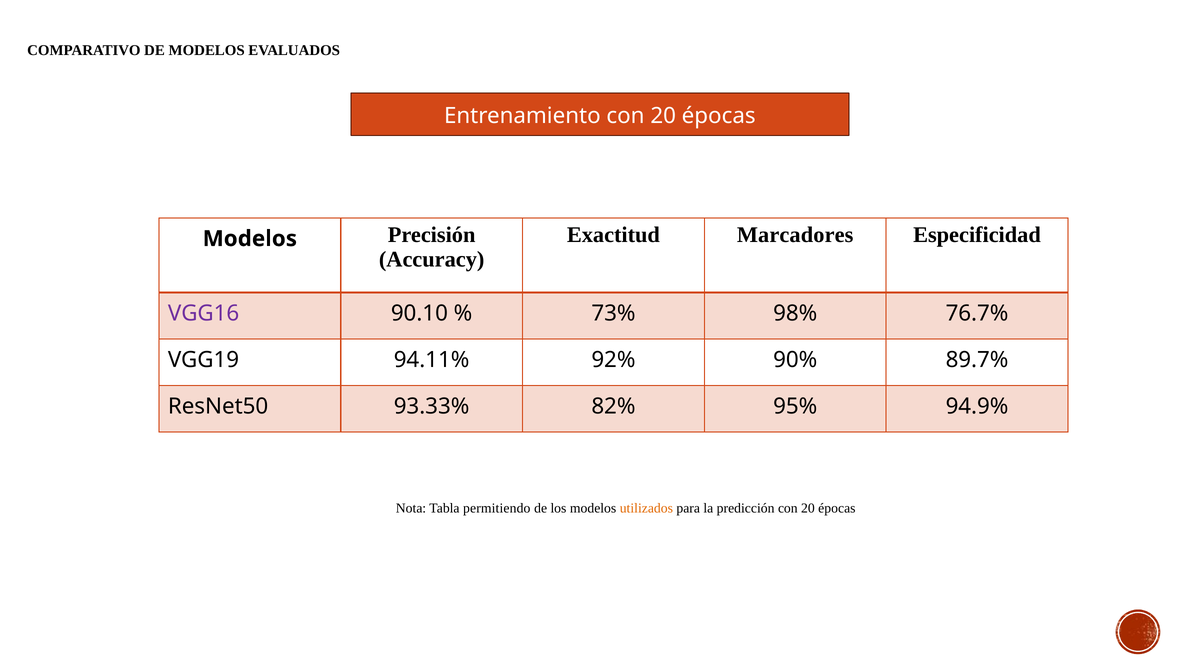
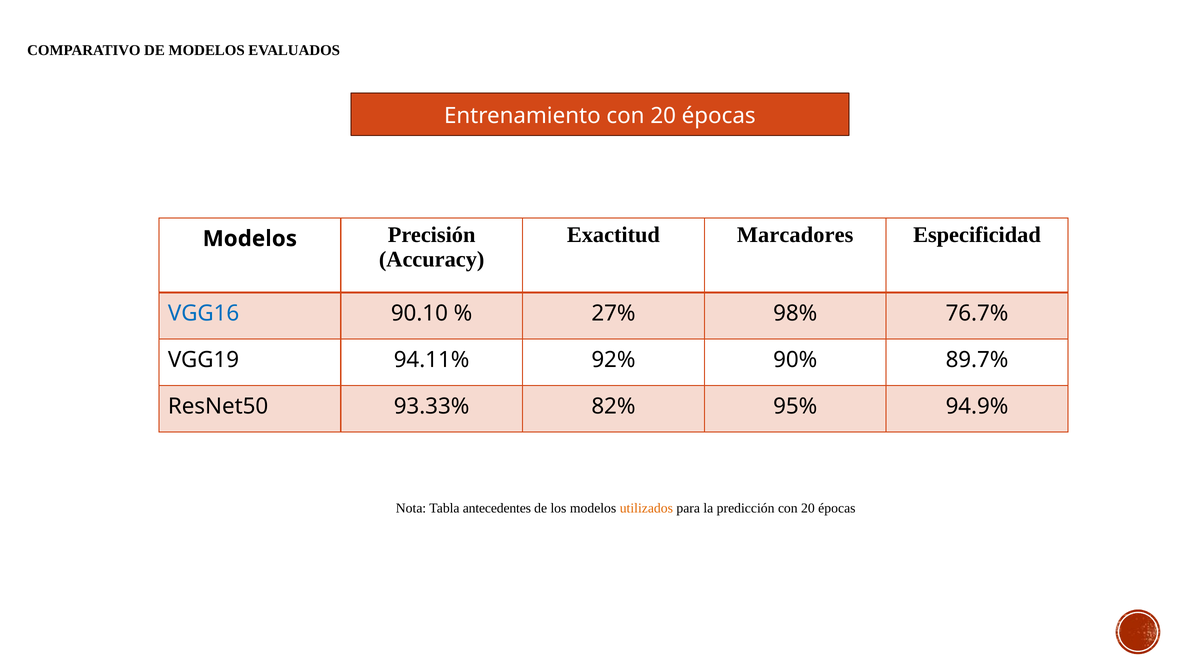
VGG16 colour: purple -> blue (204, 314)
73%: 73% -> 27% (613, 314)
permitiendo: permitiendo -> antecedentes (497, 508)
